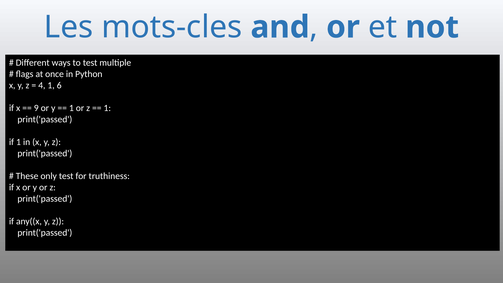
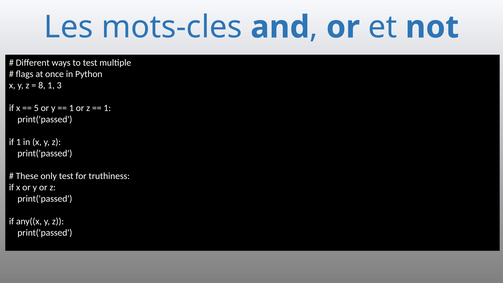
4: 4 -> 8 (42, 85)
6: 6 -> 3 (59, 85)
9: 9 -> 5 (36, 108)
